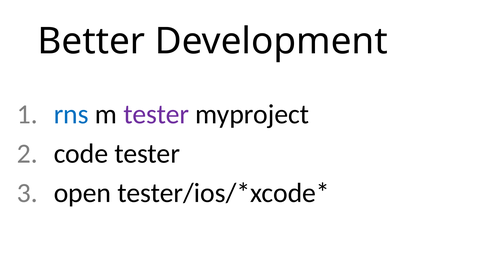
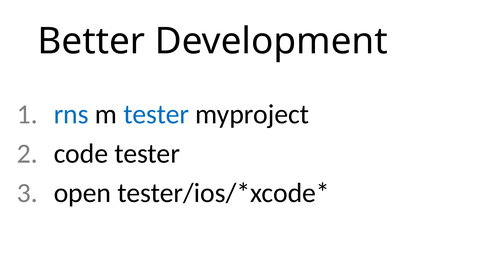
tester colour: purple -> blue (156, 114)
